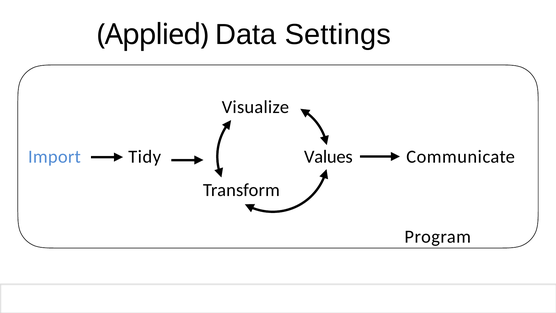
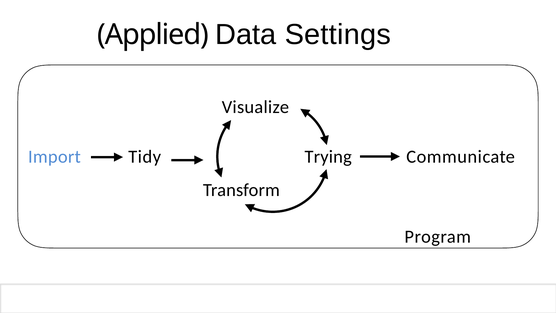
Values: Values -> Trying (328, 157)
